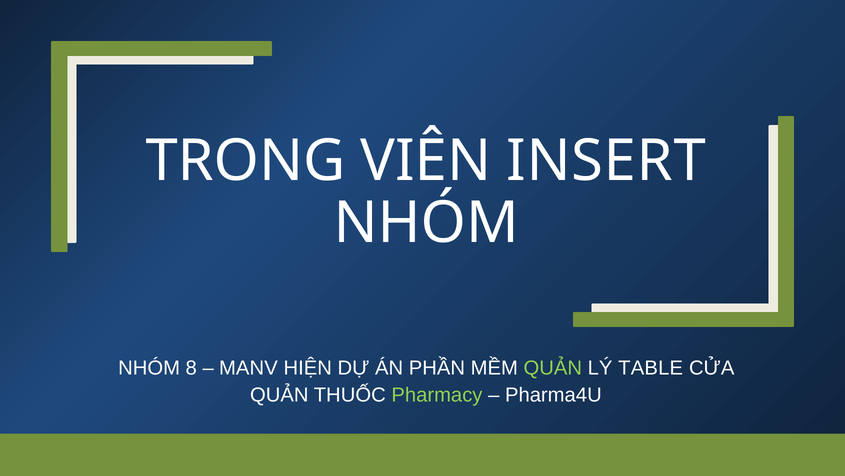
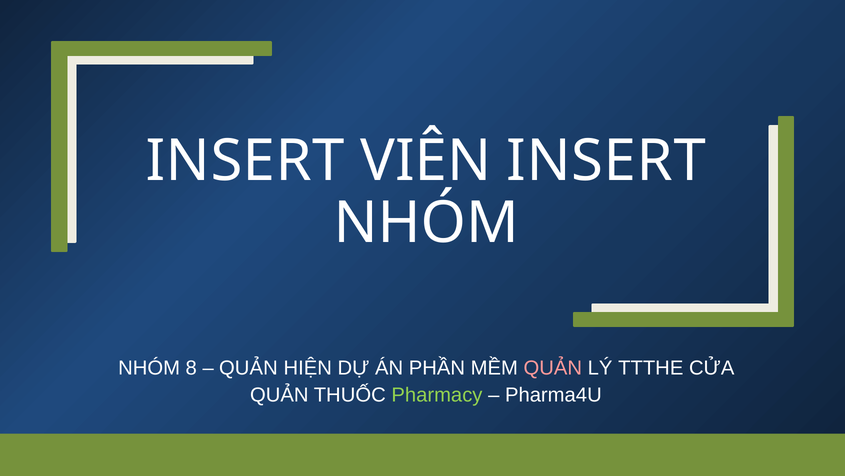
TRONG: TRONG -> INSERT (245, 161)
MANV: MANV -> QUẢN (248, 367)
QUẢN colour: light green -> pink (553, 367)
TABLE: TABLE -> TTTHE (651, 367)
